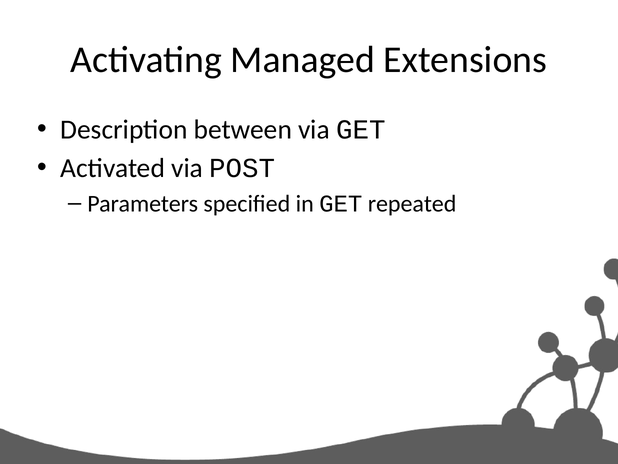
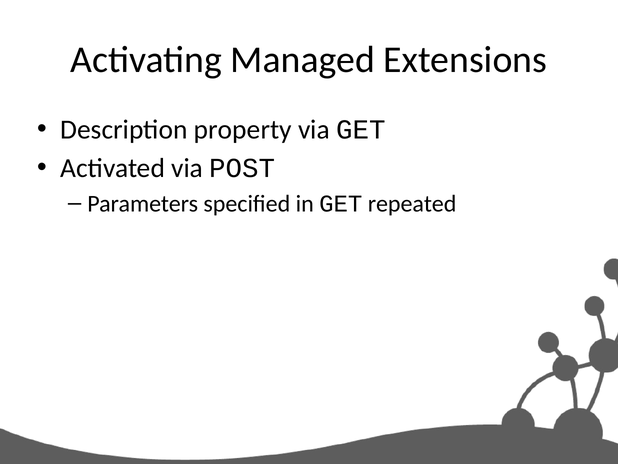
between: between -> property (243, 130)
